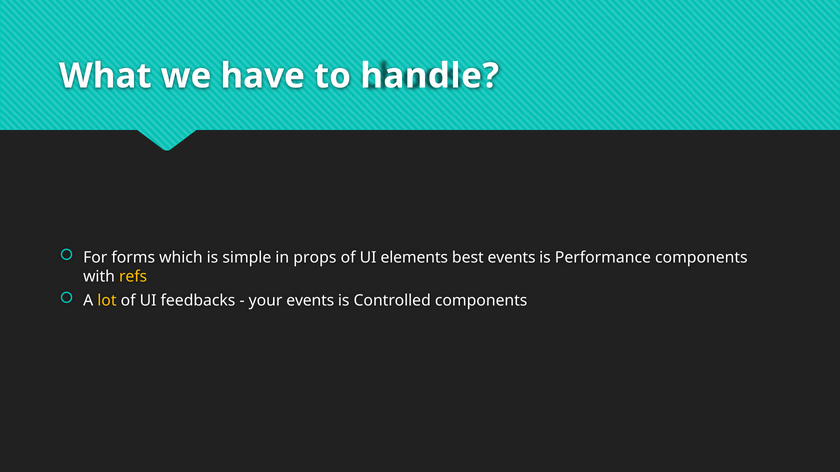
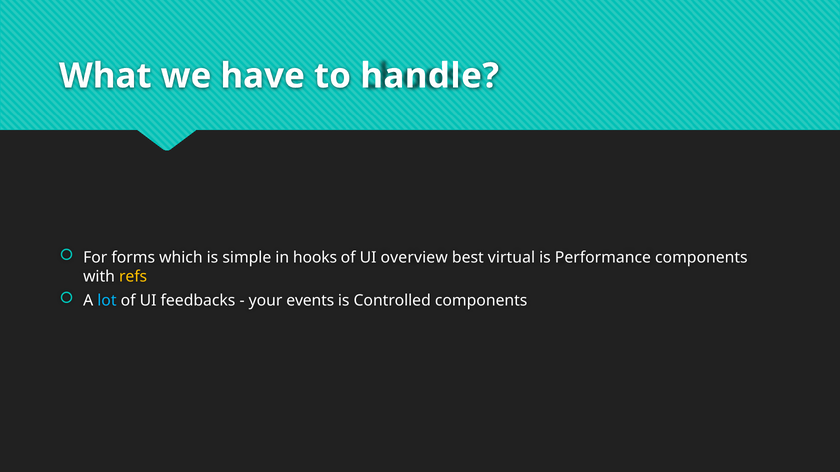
props: props -> hooks (315, 258)
elements: elements -> overview (414, 258)
best events: events -> virtual (511, 258)
lot colour: yellow -> light blue (107, 301)
